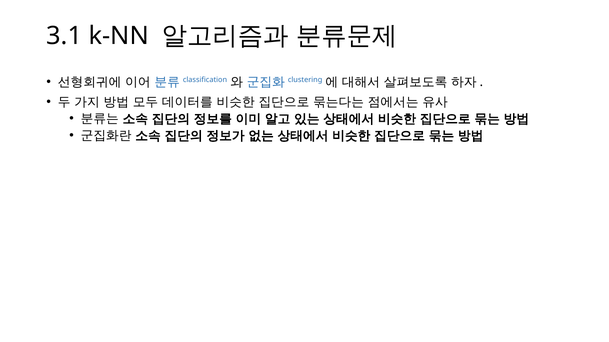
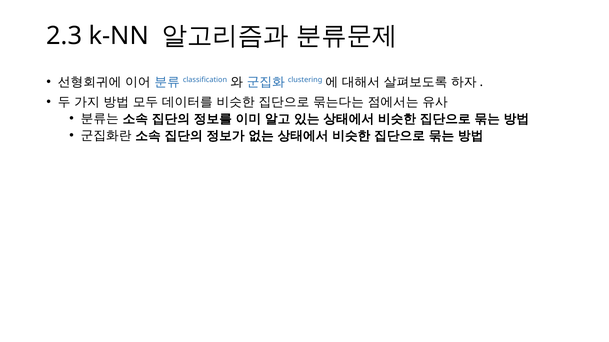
3.1: 3.1 -> 2.3 (64, 36)
